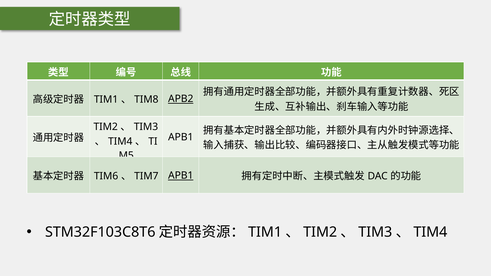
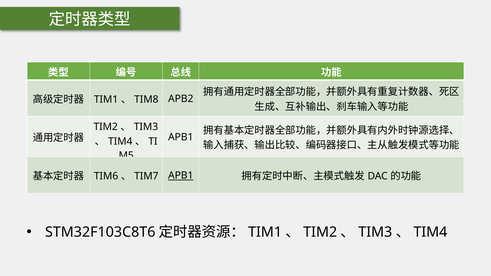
APB2 underline: present -> none (181, 99)
